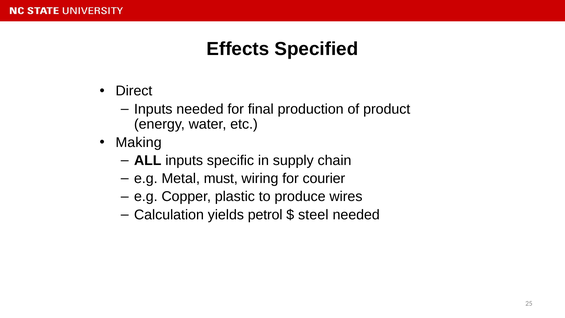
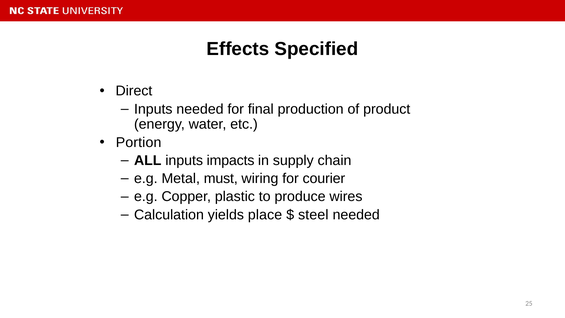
Making: Making -> Portion (139, 142)
specific: specific -> impacts (231, 160)
petrol: petrol -> place (265, 215)
